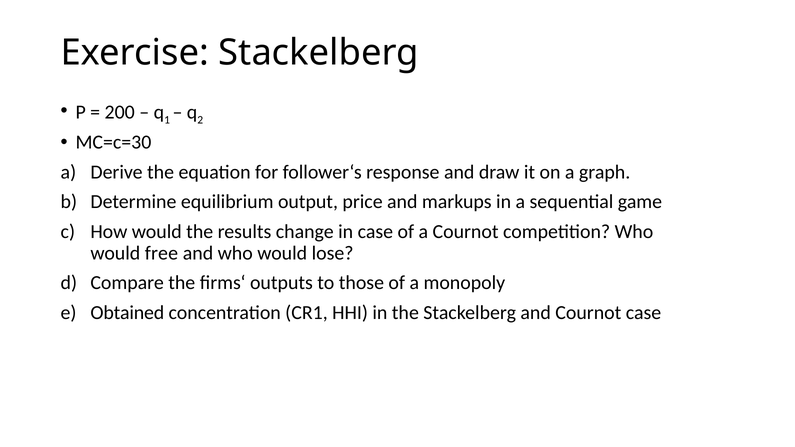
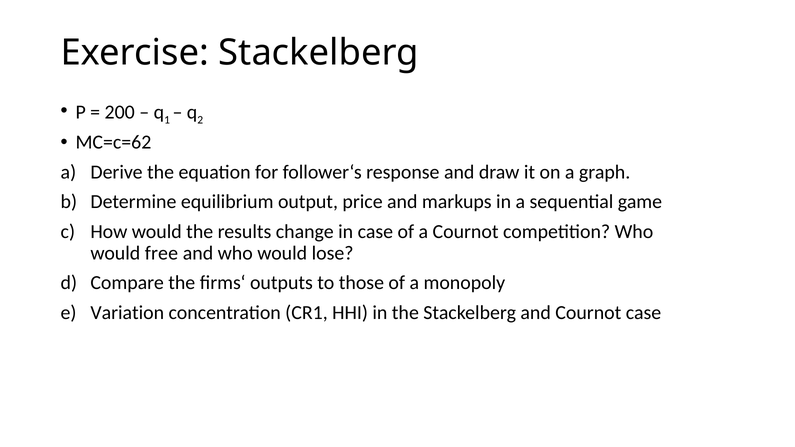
MC=c=30: MC=c=30 -> MC=c=62 (113, 142)
Obtained: Obtained -> Variation (127, 313)
